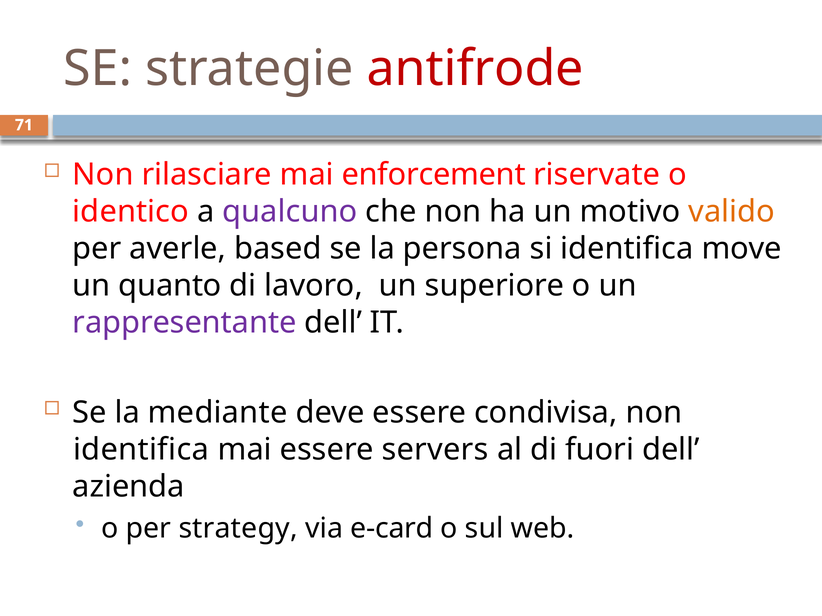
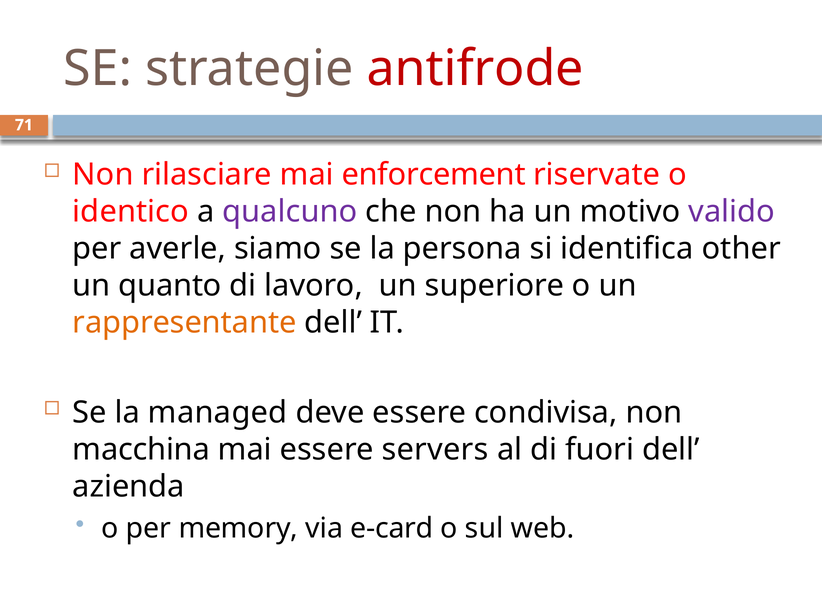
valido colour: orange -> purple (732, 212)
based: based -> siamo (278, 249)
move: move -> other (741, 249)
rappresentante colour: purple -> orange (184, 323)
mediante: mediante -> managed (218, 413)
identifica: identifica -> macchina (141, 450)
strategy: strategy -> memory (238, 529)
